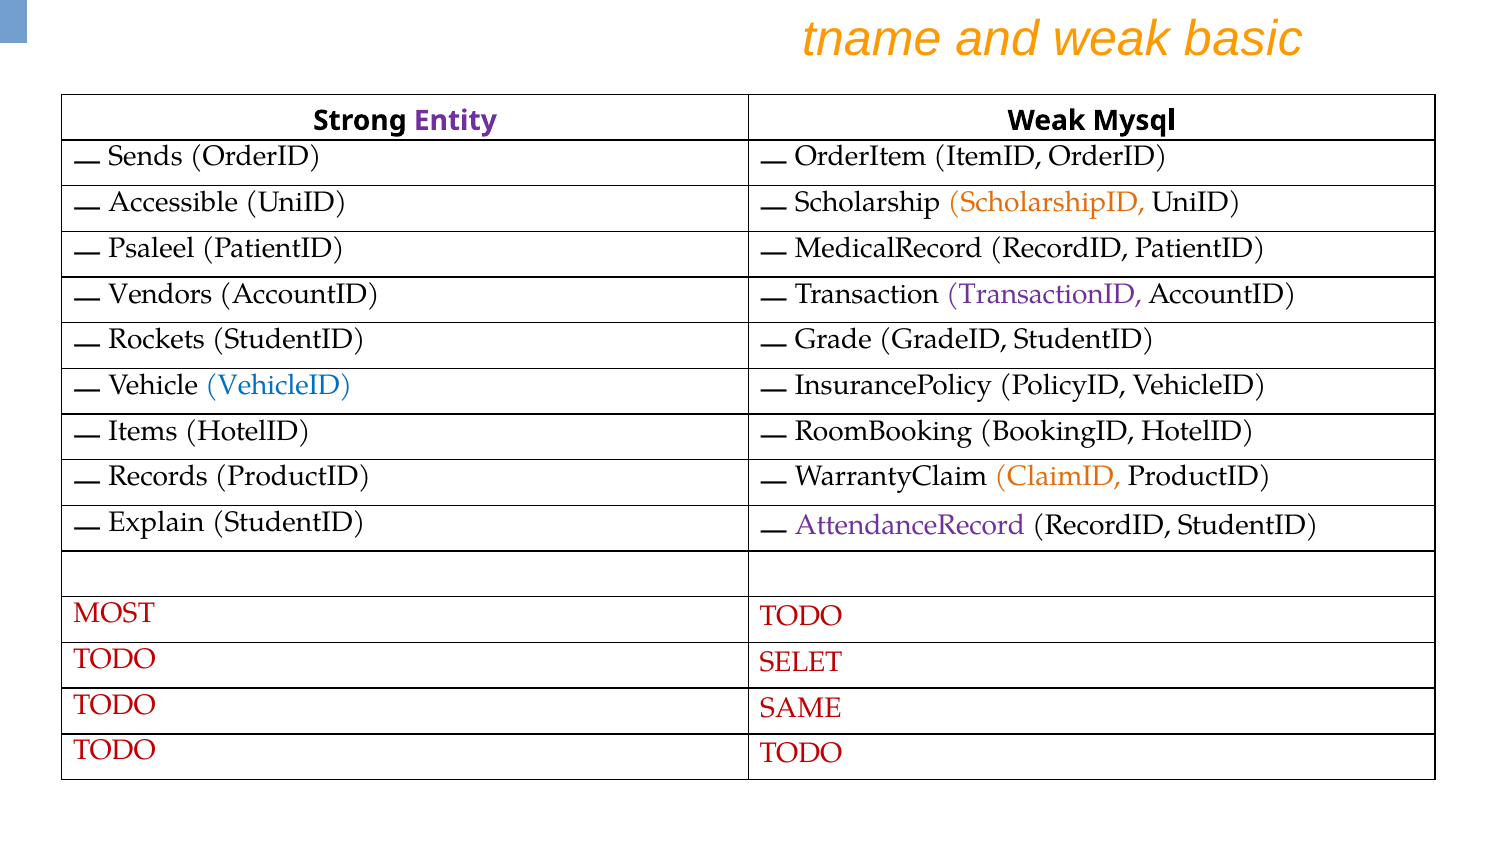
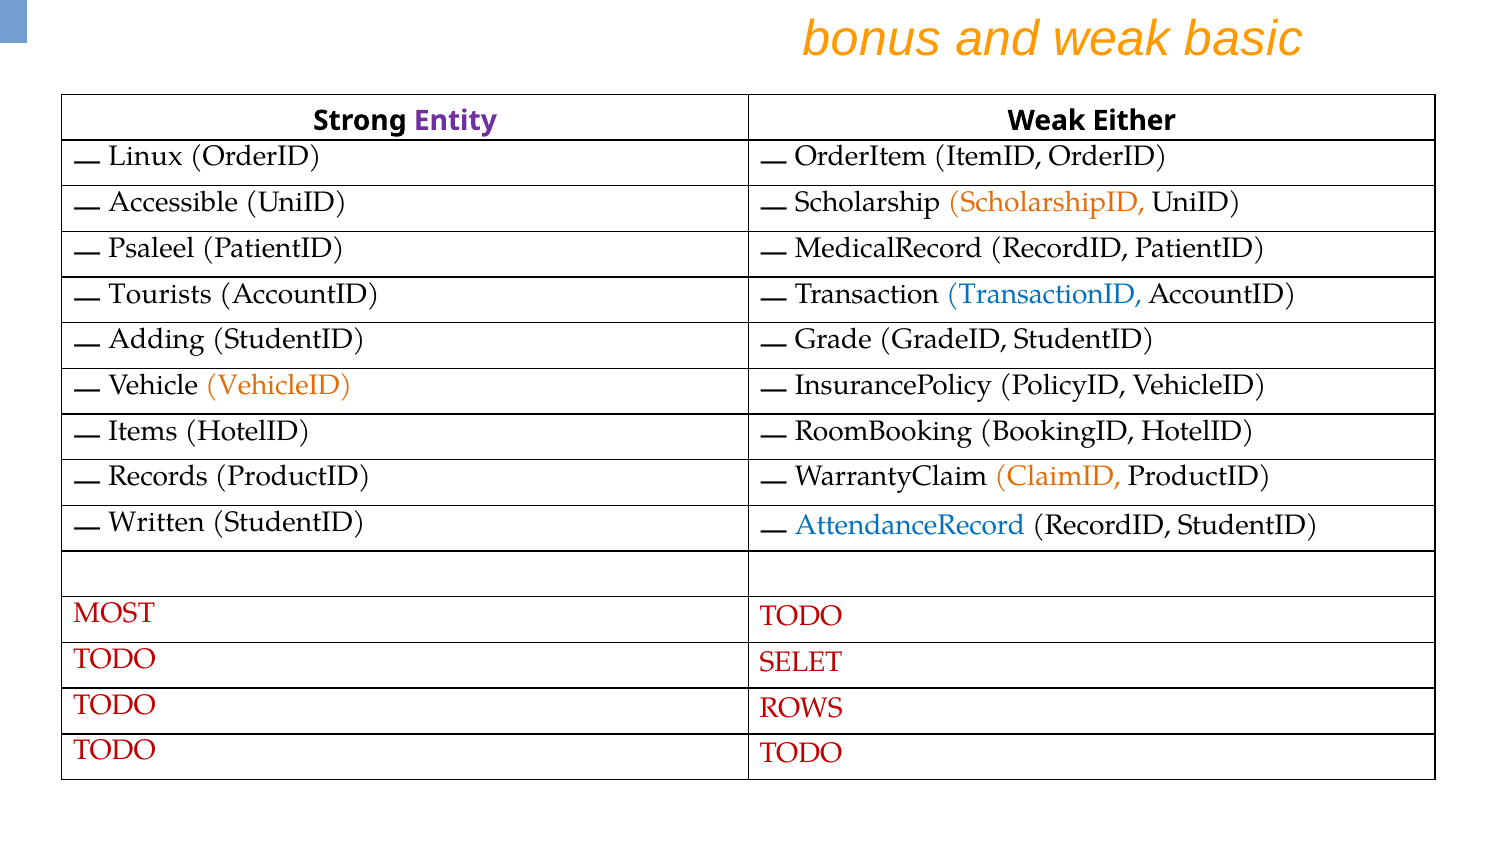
tname: tname -> bonus (872, 39)
Mysql: Mysql -> Either (1134, 121)
Sends: Sends -> Linux (145, 157)
Vendors: Vendors -> Tourists (160, 294)
TransactionID colour: purple -> blue (1044, 294)
Rockets: Rockets -> Adding (157, 340)
VehicleID colour: blue -> orange (279, 385)
Explain: Explain -> Written (156, 522)
AttendanceRecord colour: purple -> blue (910, 525)
SAME: SAME -> ROWS (801, 708)
